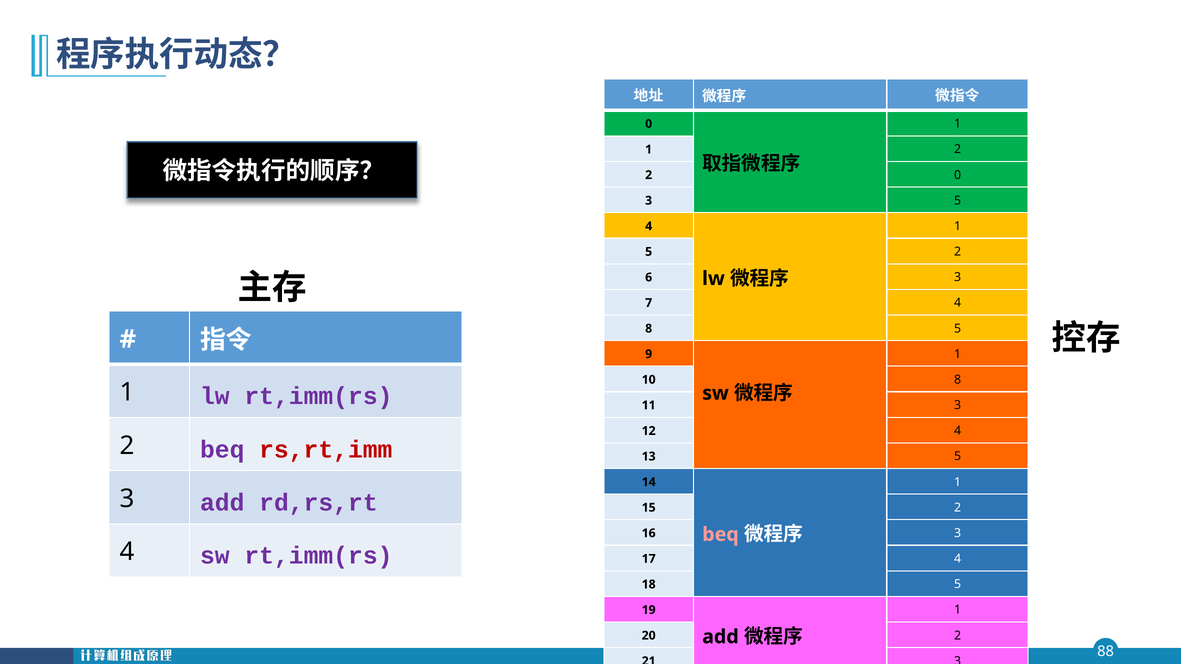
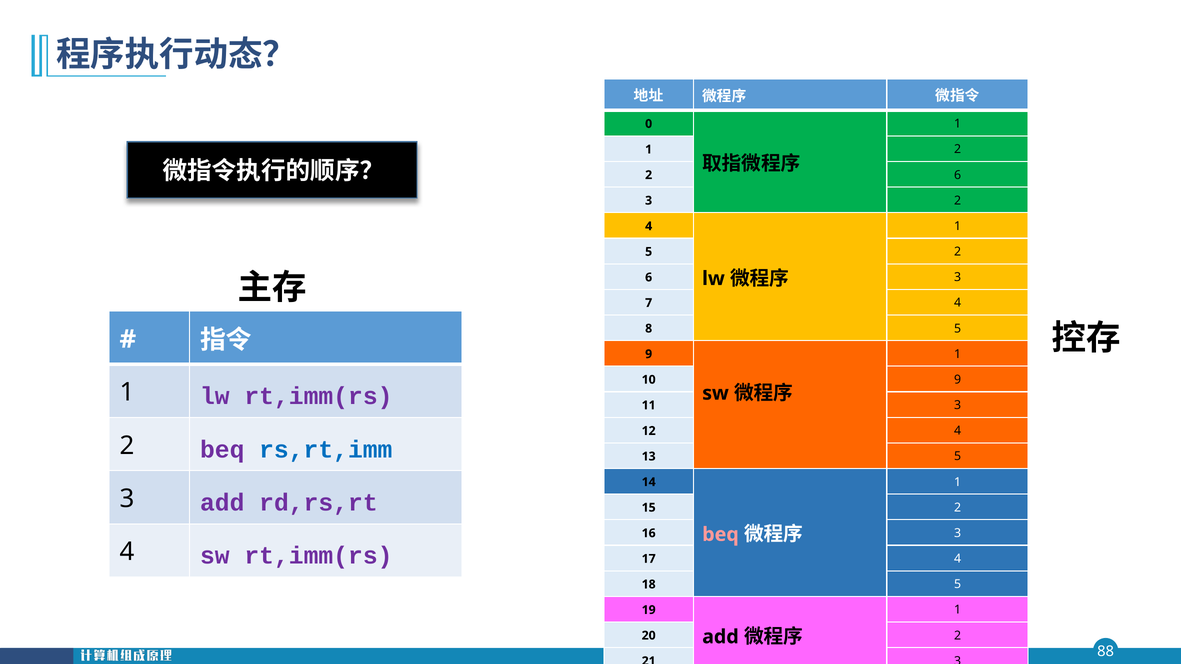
0: 0 -> 6 (958, 175)
3 5: 5 -> 2 (958, 201)
10 8: 8 -> 9 (958, 380)
rs,rt,imm colour: red -> blue (326, 450)
